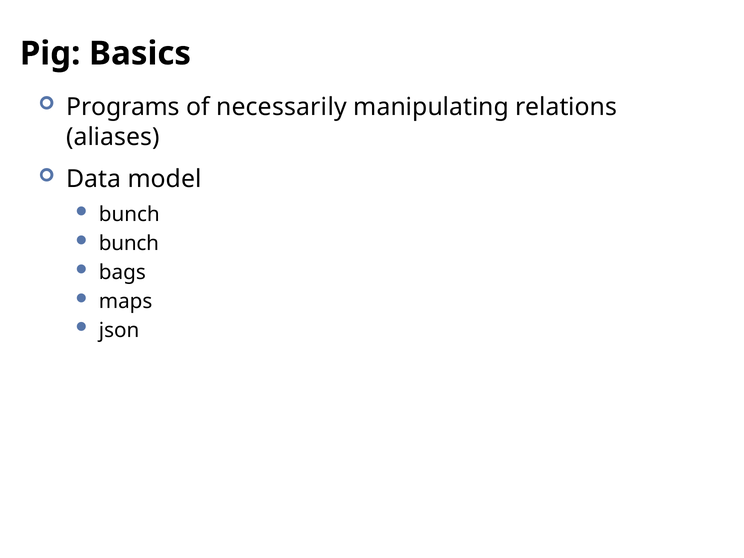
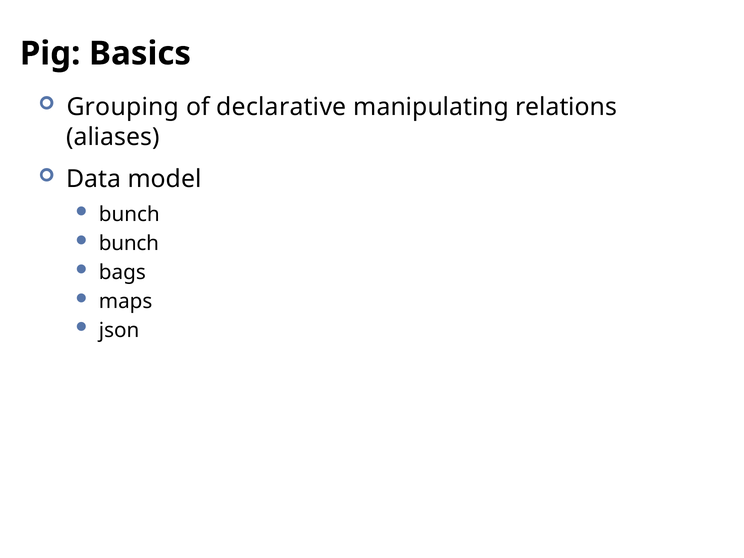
Programs: Programs -> Grouping (123, 107)
necessarily: necessarily -> declarative (281, 107)
